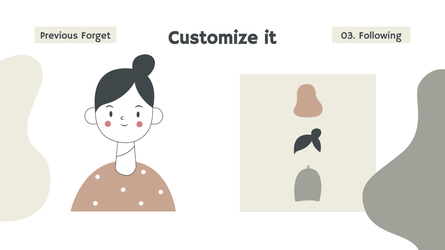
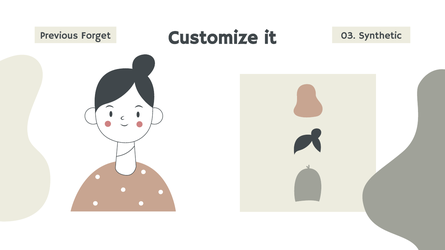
Following: Following -> Synthetic (380, 36)
